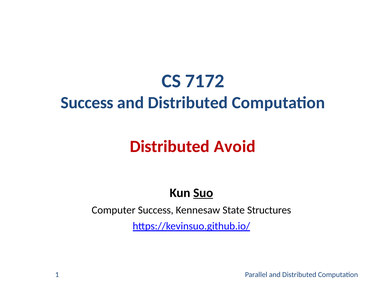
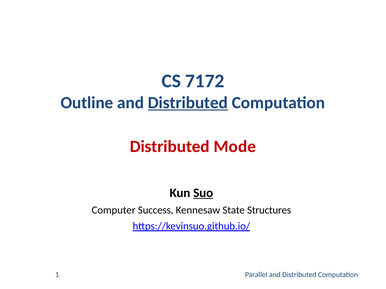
Success: Success -> Outline (87, 103)
Distributed underline: none -> present (188, 103)
Avoid: Avoid -> Mode (235, 147)
